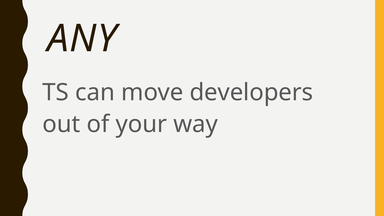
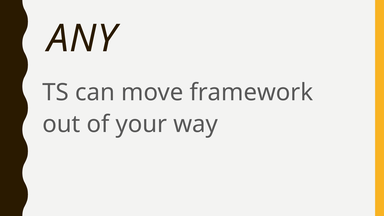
developers: developers -> framework (251, 92)
